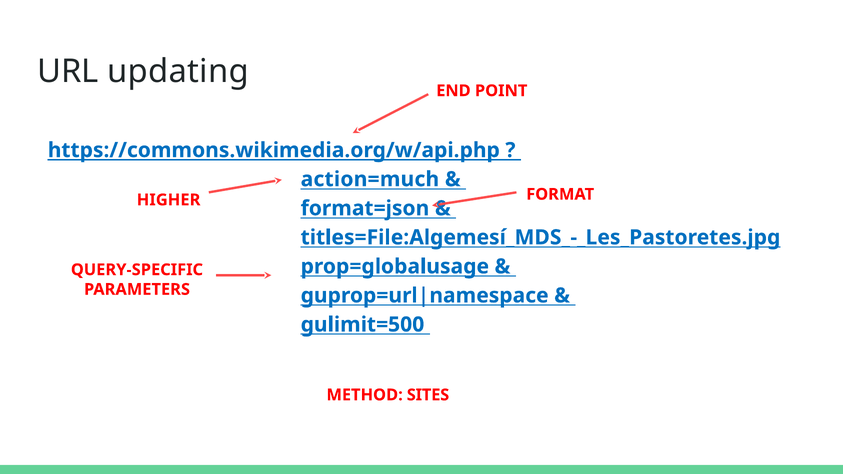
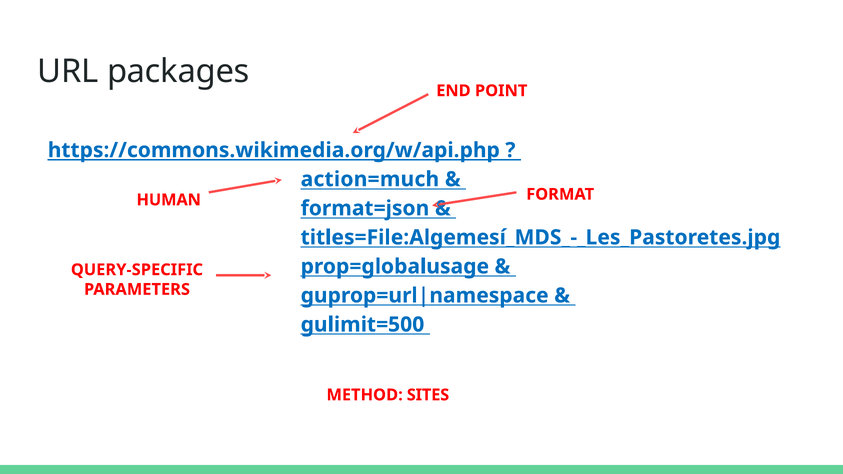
updating: updating -> packages (178, 71)
HIGHER: HIGHER -> HUMAN (169, 200)
